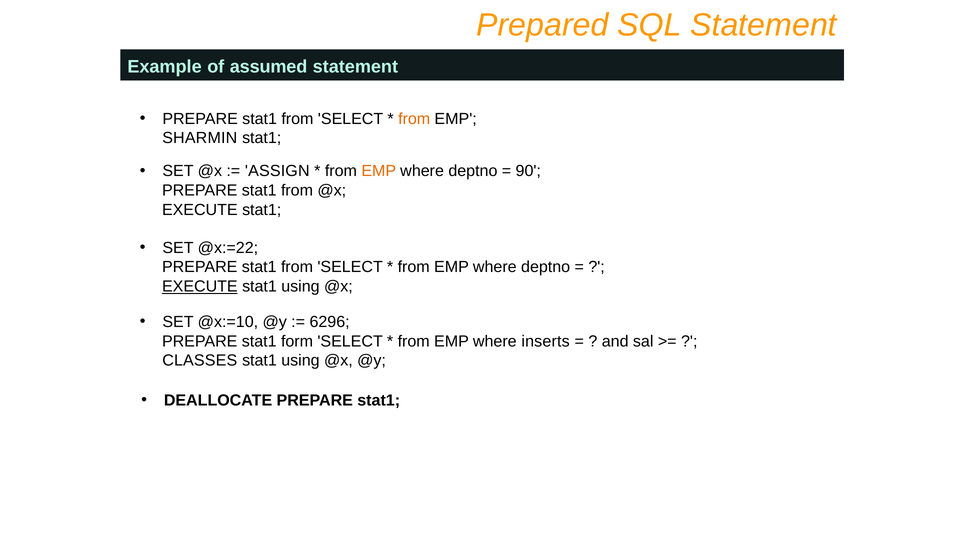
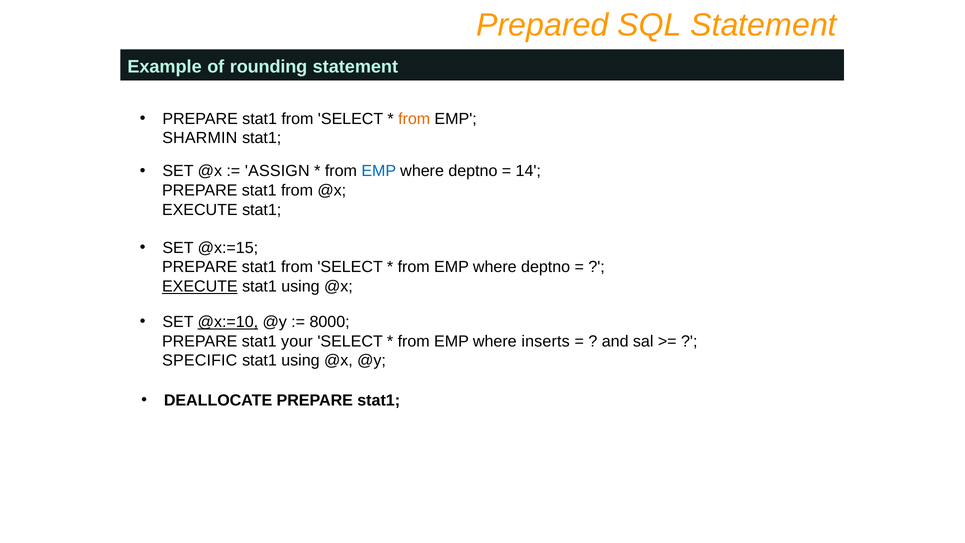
assumed: assumed -> rounding (269, 67)
EMP colour: orange -> blue (379, 171)
90: 90 -> 14 (528, 171)
@x:=22: @x:=22 -> @x:=15 (228, 248)
@x:=10 underline: none -> present (228, 322)
6296: 6296 -> 8000 (330, 322)
form: form -> your (297, 341)
CLASSES: CLASSES -> SPECIFIC (200, 361)
